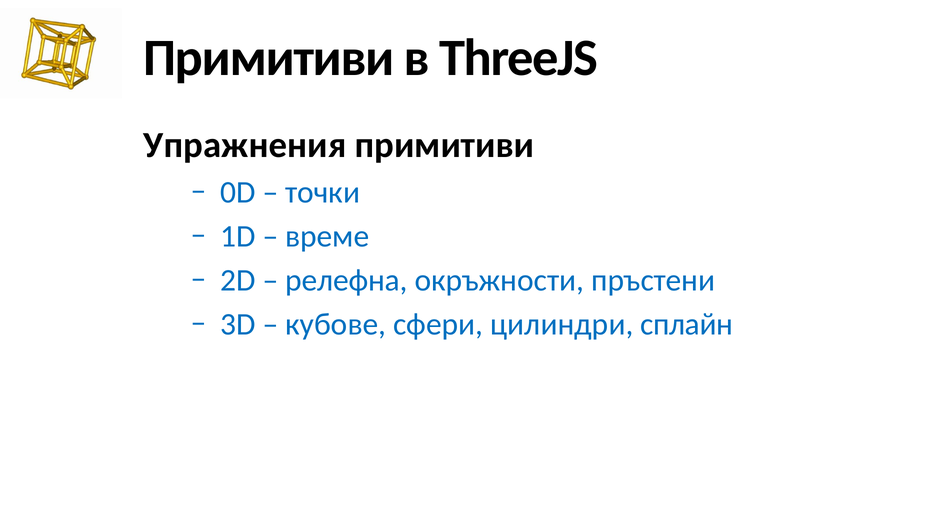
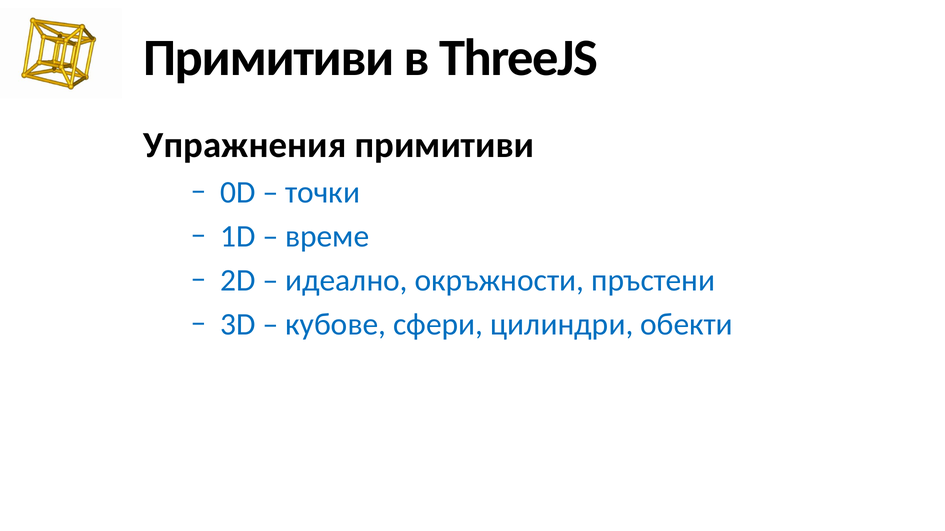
релефна: релефна -> идеално (347, 281)
сплайн: сплайн -> обекти (687, 325)
